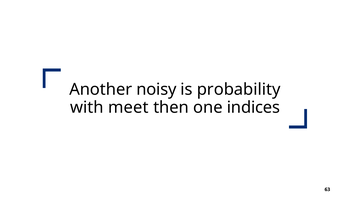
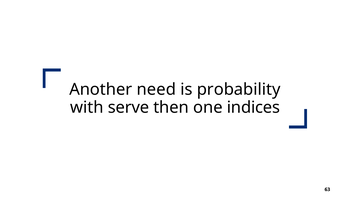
noisy: noisy -> need (156, 89)
meet: meet -> serve (128, 107)
